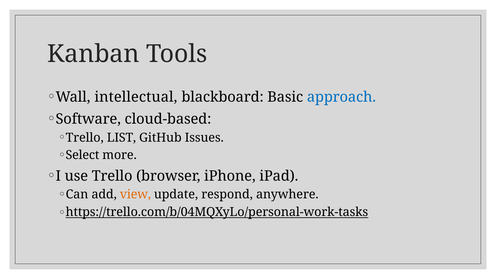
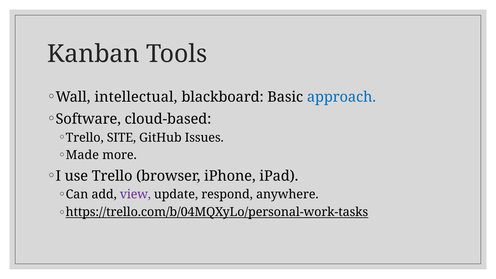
LIST: LIST -> SITE (121, 138)
Select: Select -> Made (82, 155)
view colour: orange -> purple (135, 195)
